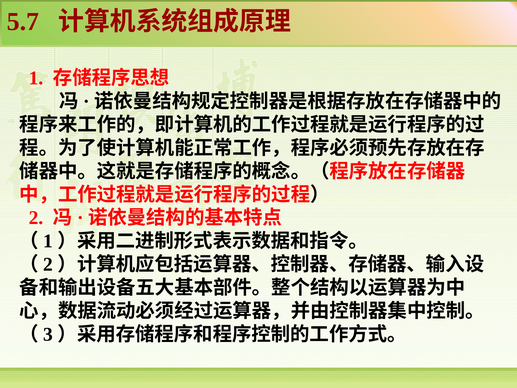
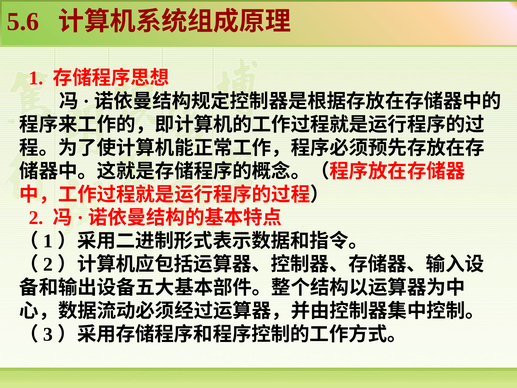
5.7: 5.7 -> 5.6 (23, 22)
